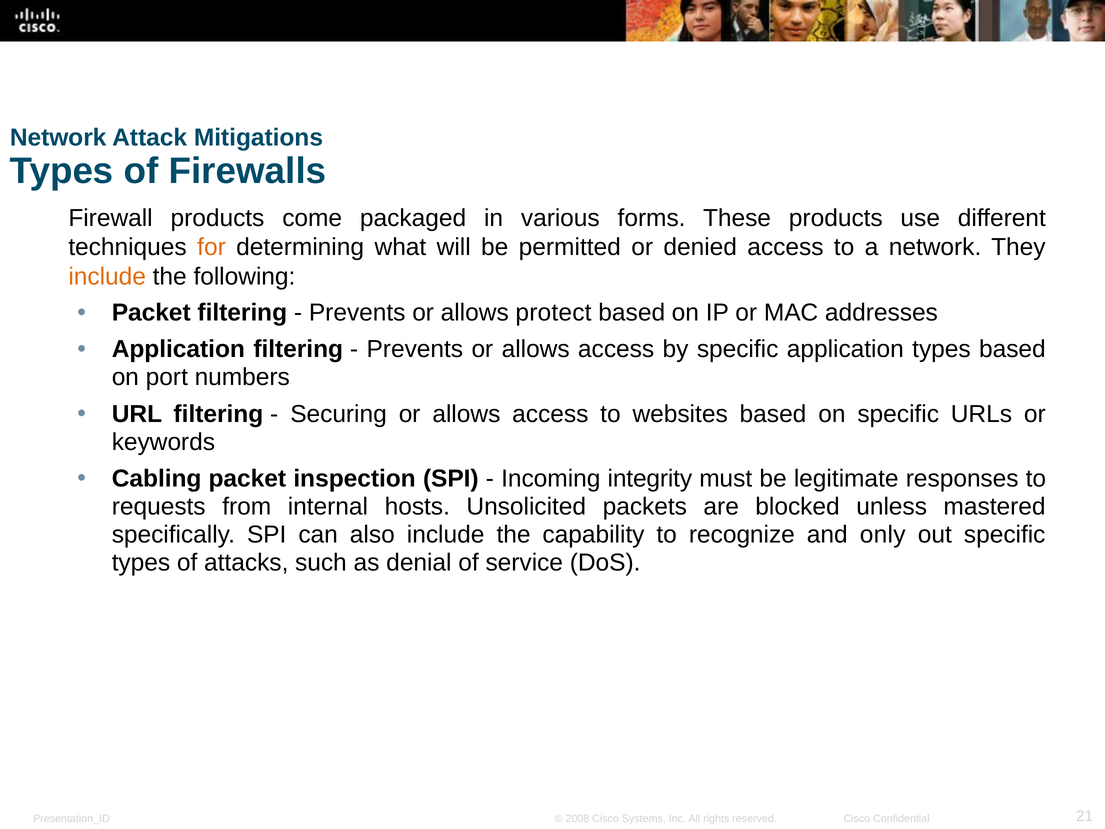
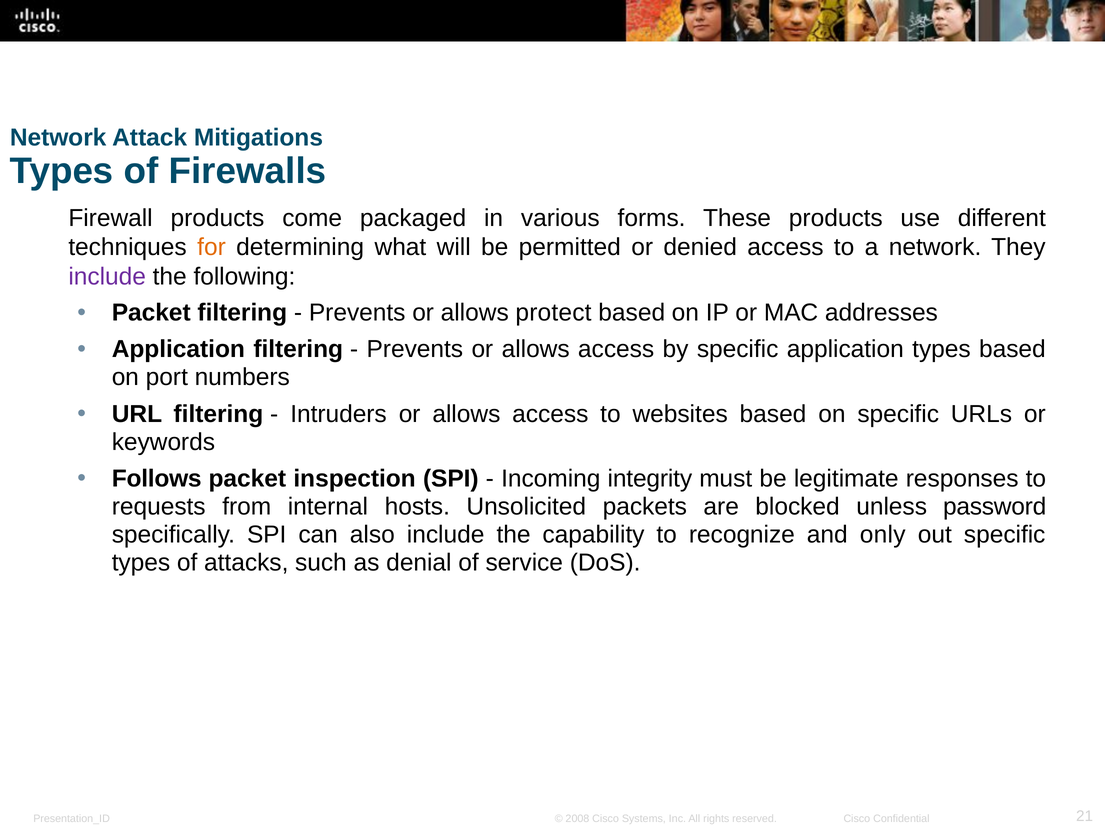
include colour: orange -> purple (107, 277)
Securing: Securing -> Intruders (339, 414)
Cabling: Cabling -> Follows (157, 478)
mastered: mastered -> password (995, 506)
